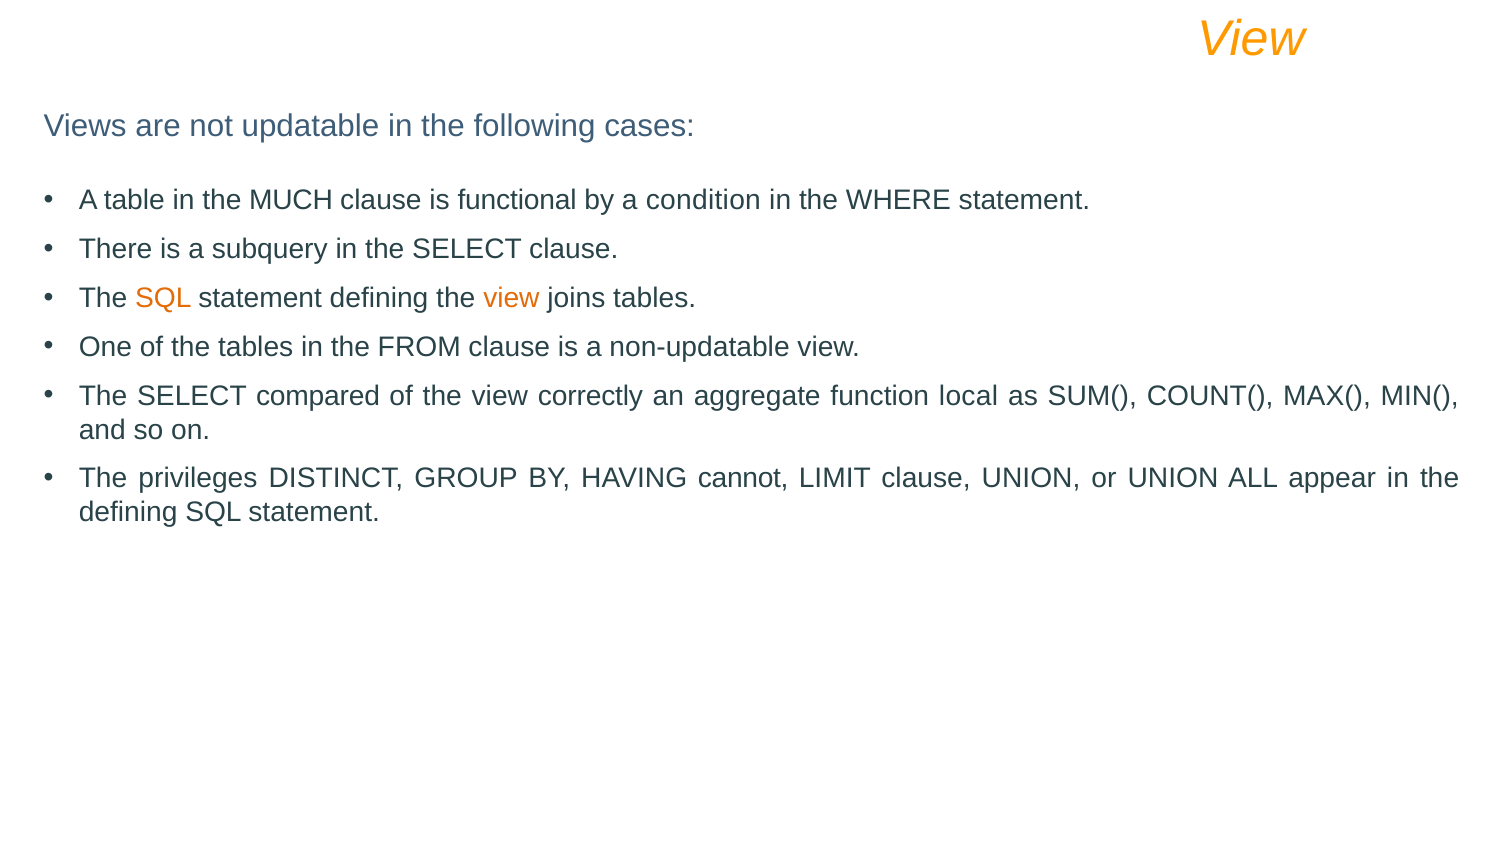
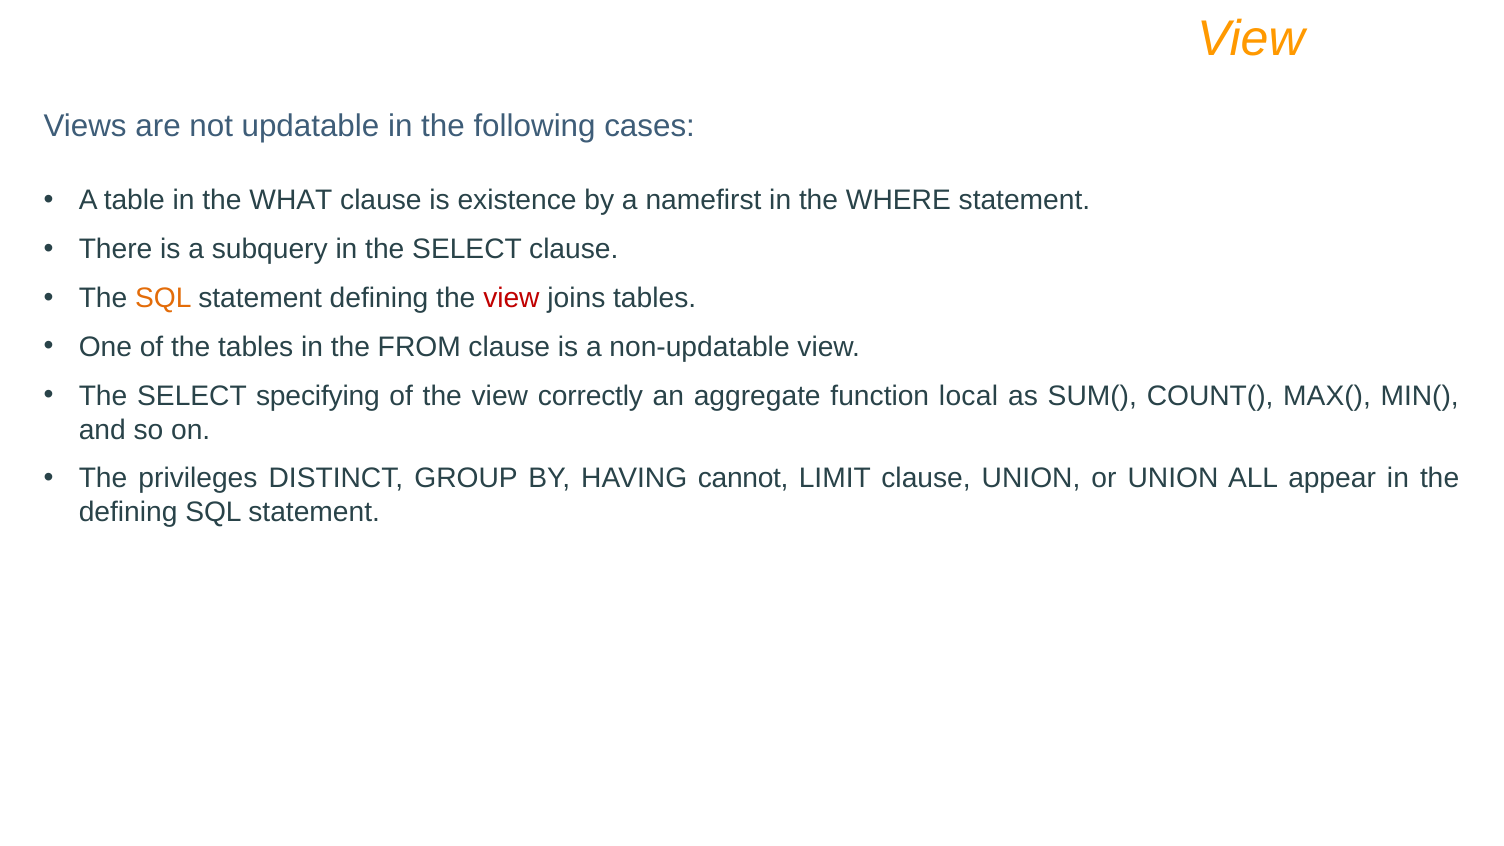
MUCH: MUCH -> WHAT (291, 201)
functional: functional -> existence (517, 201)
condition: condition -> namefirst (704, 201)
view colour: orange -> red (511, 298)
compared: compared -> specifying (318, 396)
